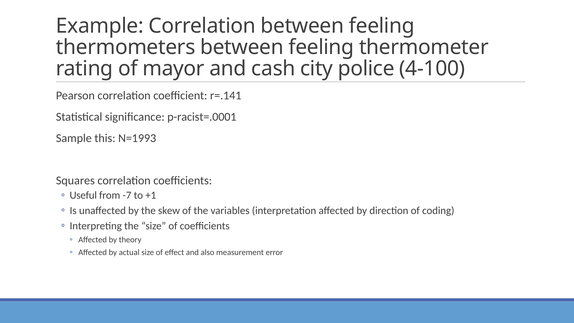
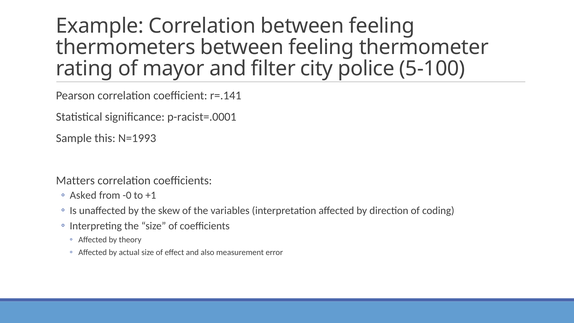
cash: cash -> filter (273, 69)
4-100: 4-100 -> 5-100 (432, 69)
Squares: Squares -> Matters (75, 181)
Useful: Useful -> Asked (83, 195)
-7: -7 -> -0 (127, 195)
